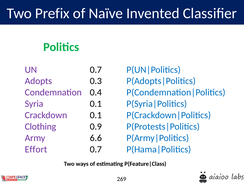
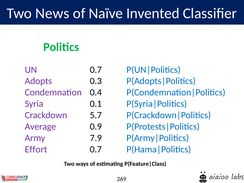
Prefix: Prefix -> News (52, 13)
0.1: 0.1 -> 5.7 (96, 115)
Clothing: Clothing -> Average (40, 127)
6.6: 6.6 -> 7.9 (96, 138)
